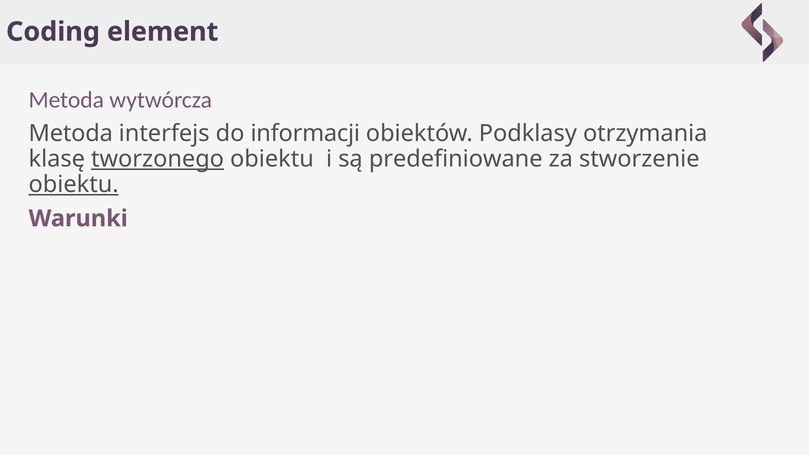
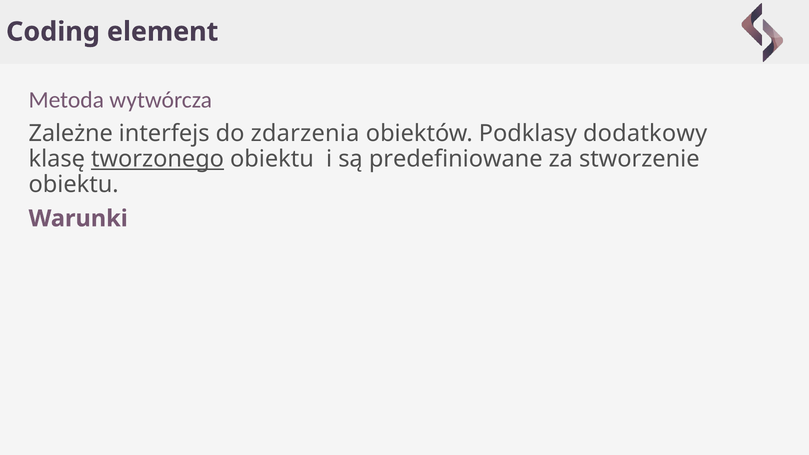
Metoda: Metoda -> Zależne (71, 134)
informacji: informacji -> zdarzenia (305, 134)
otrzymania: otrzymania -> dodatkowy (645, 134)
obiektu underline: present -> none (74, 185)
